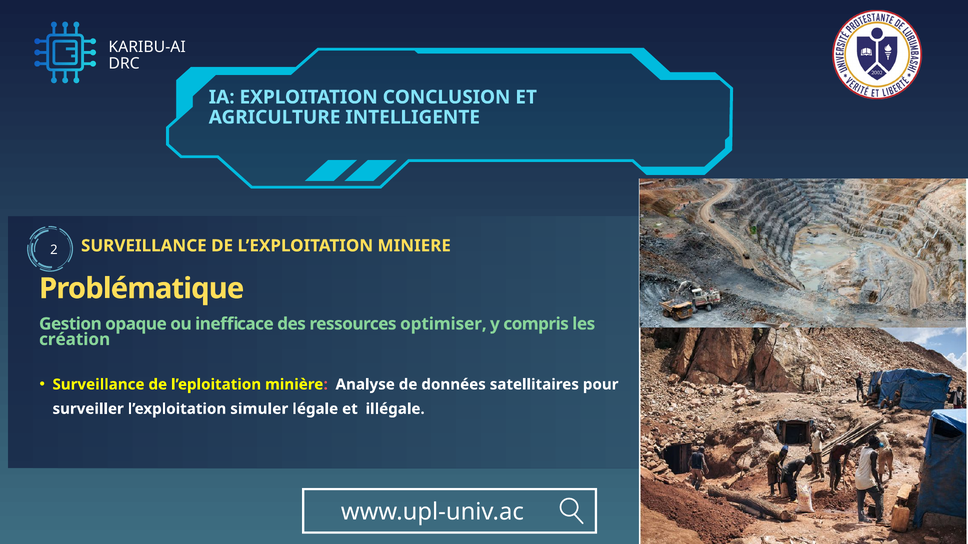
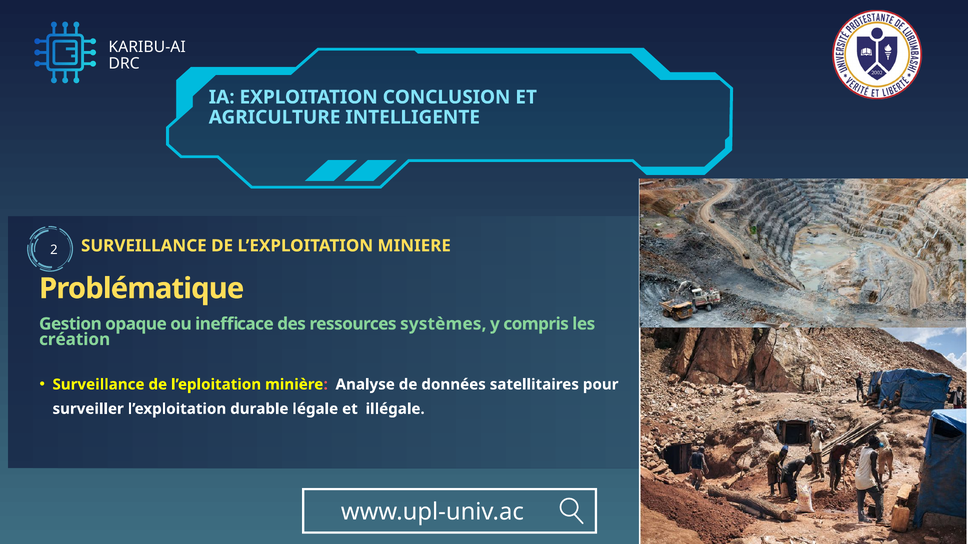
optimiser: optimiser -> systèmes (443, 324)
simuler: simuler -> durable (259, 409)
